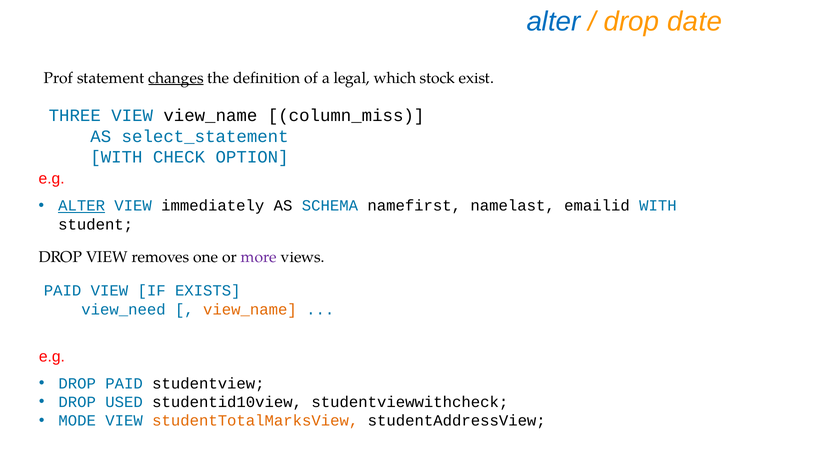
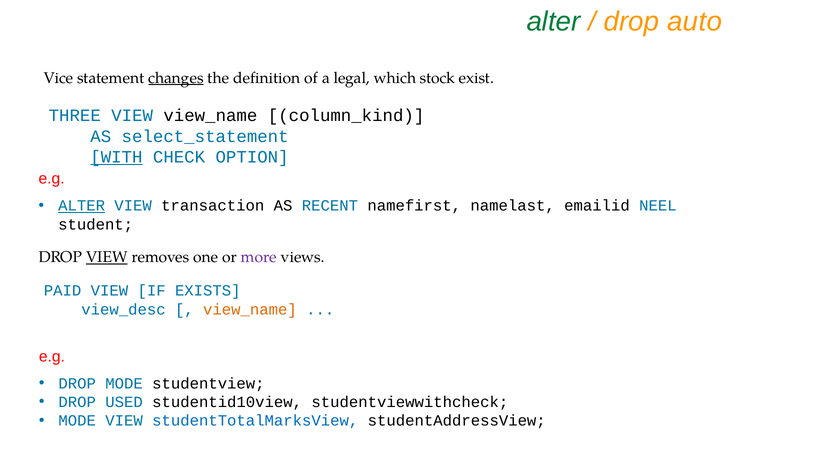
alter colour: blue -> green (554, 22)
date: date -> auto (695, 22)
Prof: Prof -> Vice (58, 78)
column_miss: column_miss -> column_kind (346, 116)
WITH underline: none -> present (116, 157)
immediately: immediately -> transaction (213, 206)
SCHEMA: SCHEMA -> RECENT (330, 206)
emailid WITH: WITH -> NEEL (658, 206)
VIEW underline: none -> present (107, 258)
view_need: view_need -> view_desc (123, 310)
DROP PAID: PAID -> MODE (124, 384)
studentTotalMarksView colour: orange -> blue (255, 421)
